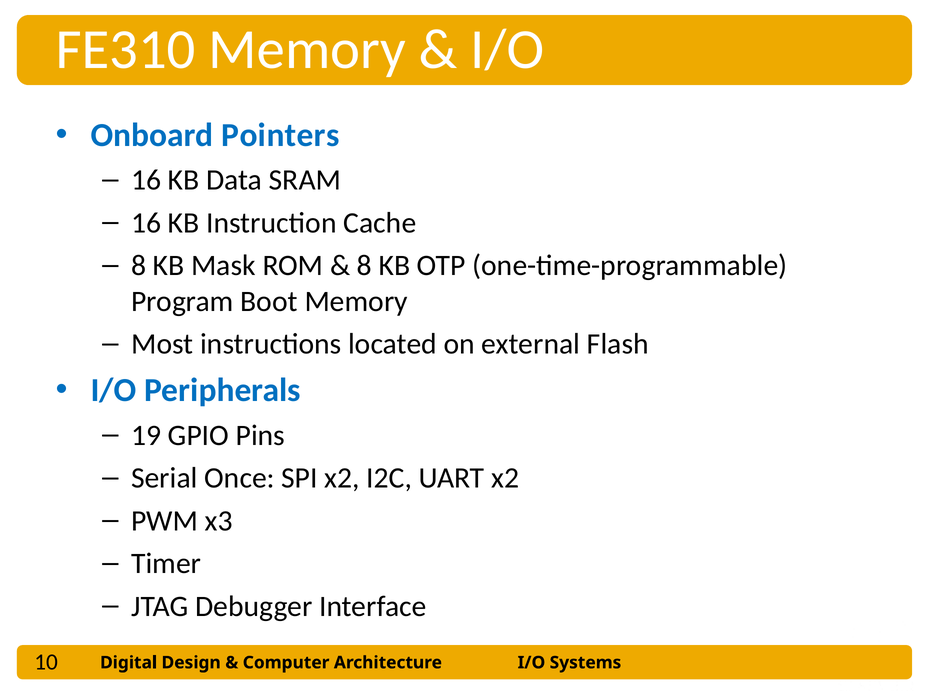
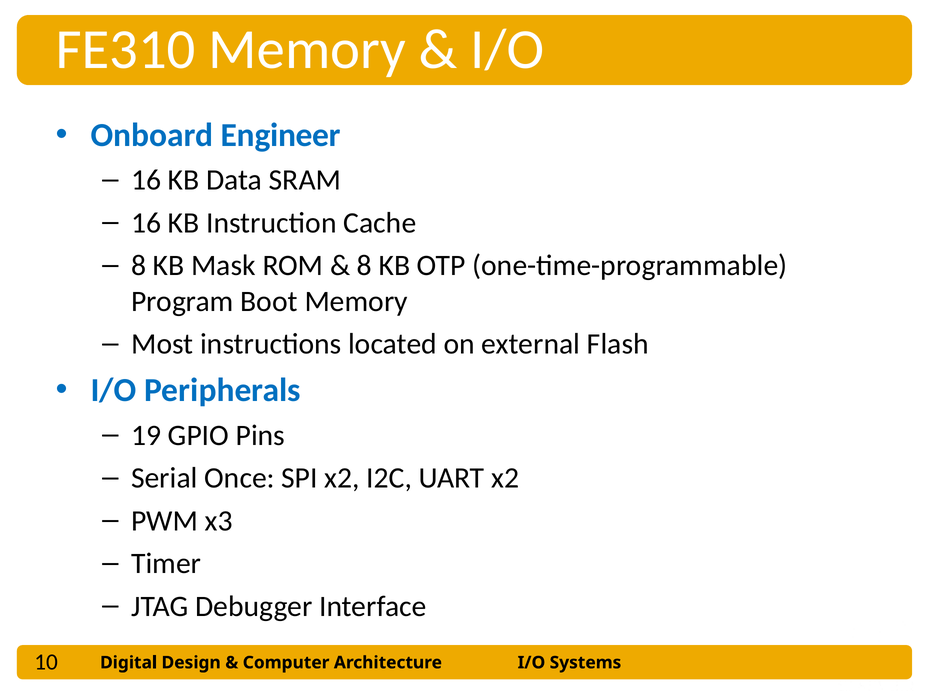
Pointers: Pointers -> Engineer (281, 135)
